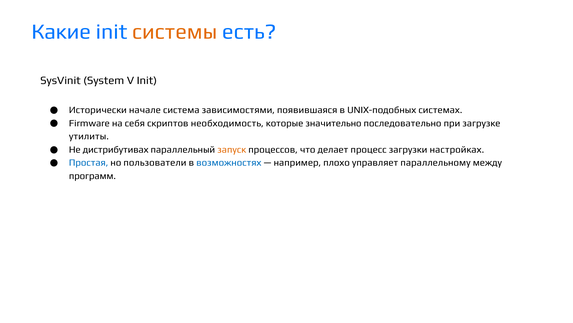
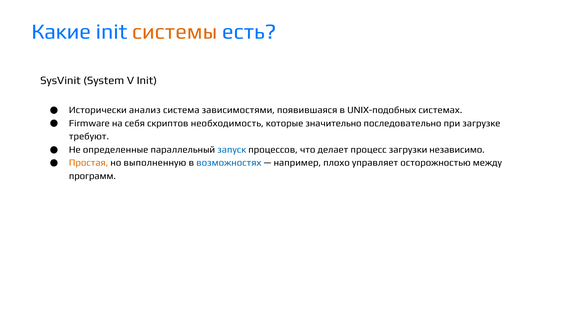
начале: начале -> анализ (145, 110)
утилиты: утилиты -> требуют (89, 136)
дистрибутивах: дистрибутивах -> определенные (116, 149)
запуск colour: orange -> blue (232, 149)
настройках: настройках -> независимо (457, 149)
Простая colour: blue -> orange (89, 162)
пользователи: пользователи -> выполненную (155, 162)
параллельному: параллельному -> осторожностью (436, 162)
